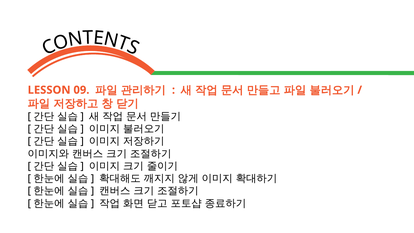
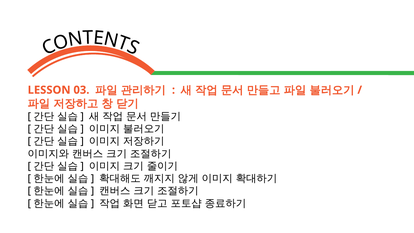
09: 09 -> 03 (81, 90)
